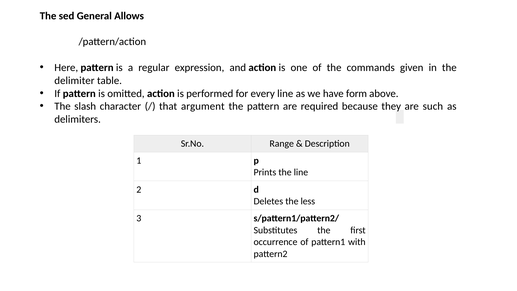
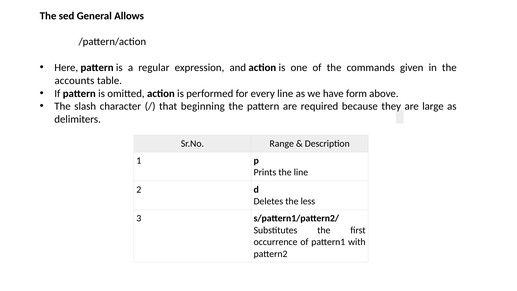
delimiter: delimiter -> accounts (74, 80)
argument: argument -> beginning (203, 106)
such: such -> large (433, 106)
